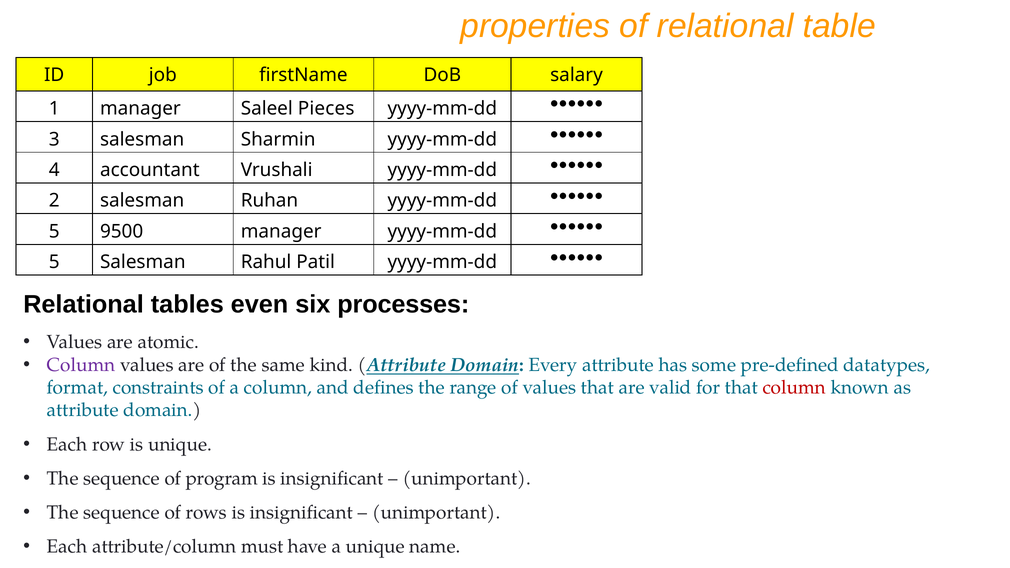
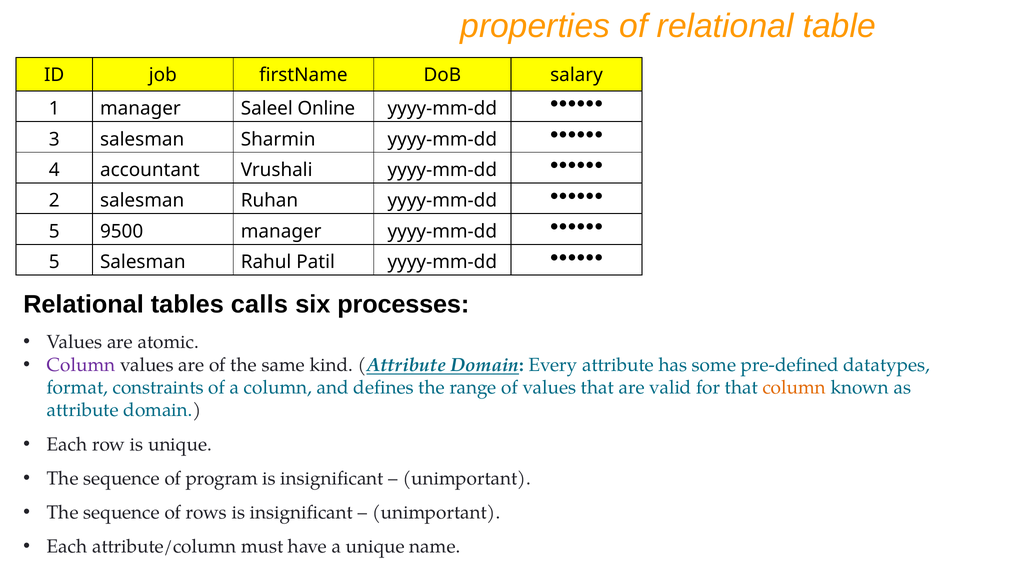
Pieces: Pieces -> Online (326, 109)
even: even -> calls (259, 305)
column colour: red -> orange (794, 388)
